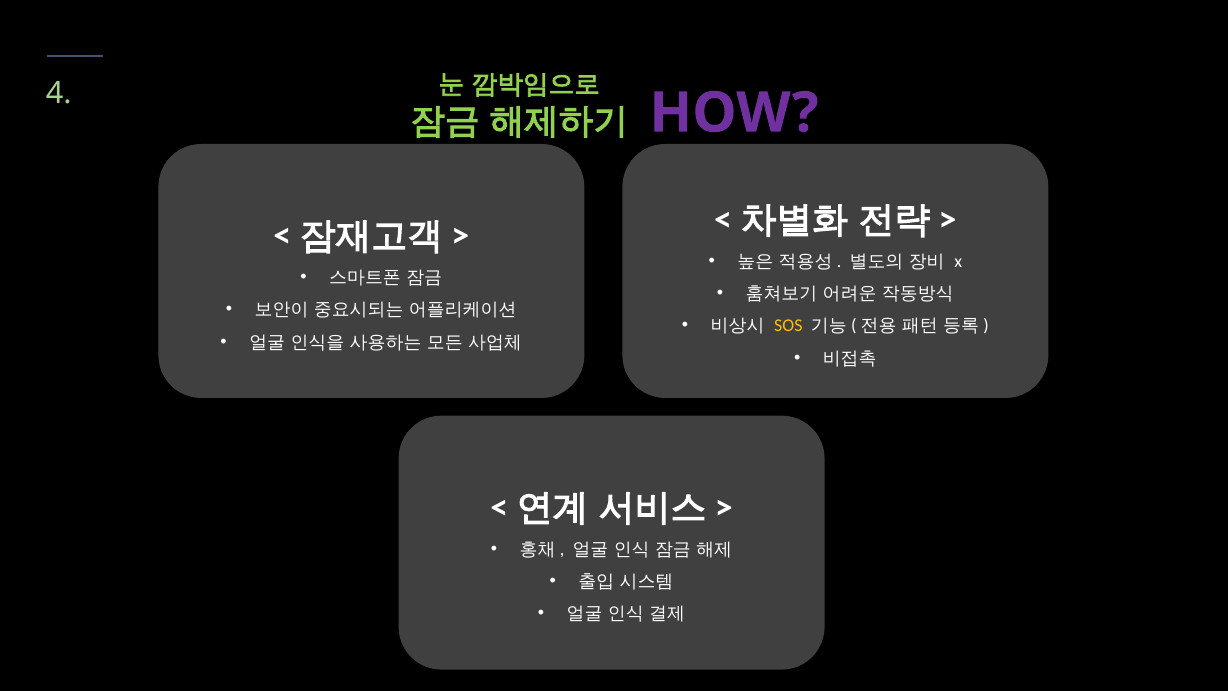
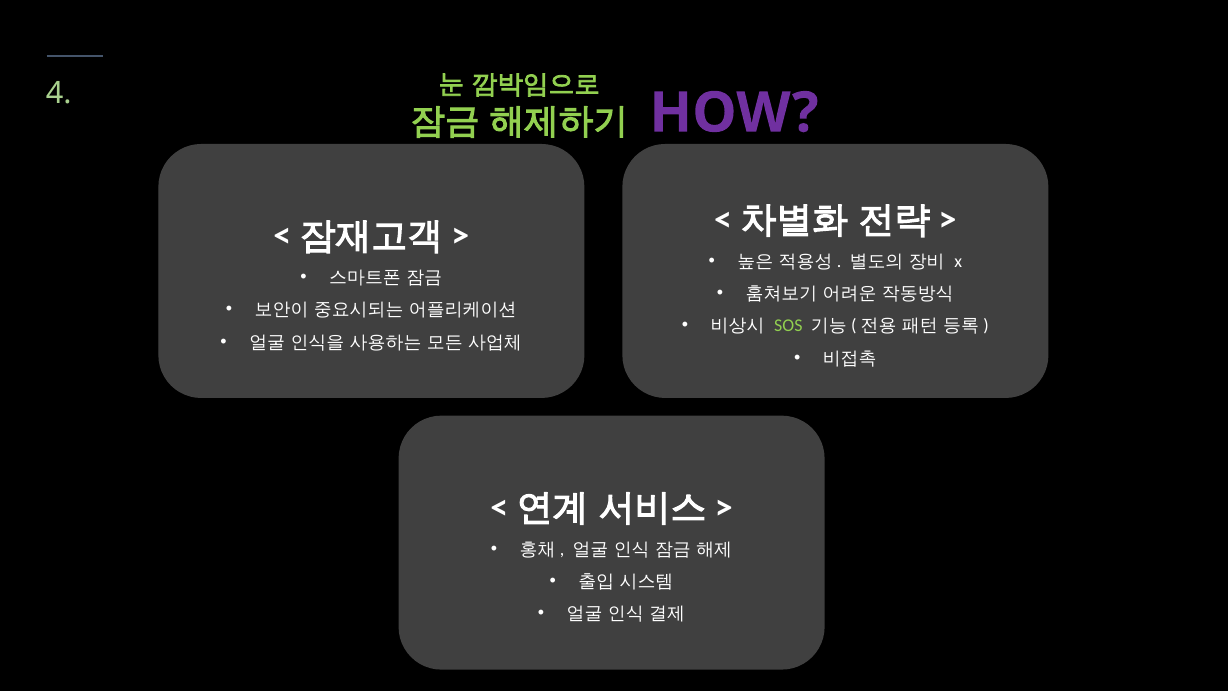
SOS colour: yellow -> light green (788, 326)
